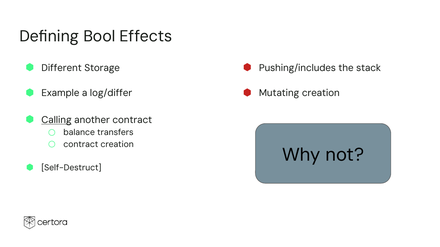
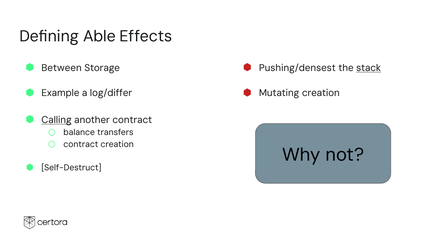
Bool: Bool -> Able (99, 36)
Different: Different -> Between (62, 68)
Pushing/includes: Pushing/includes -> Pushing/densest (297, 68)
stack underline: none -> present (369, 68)
